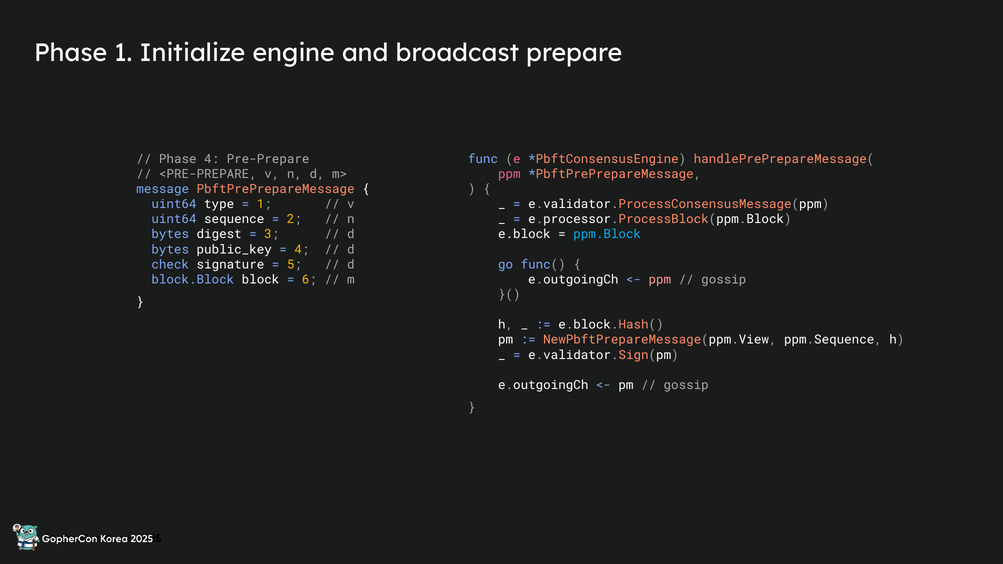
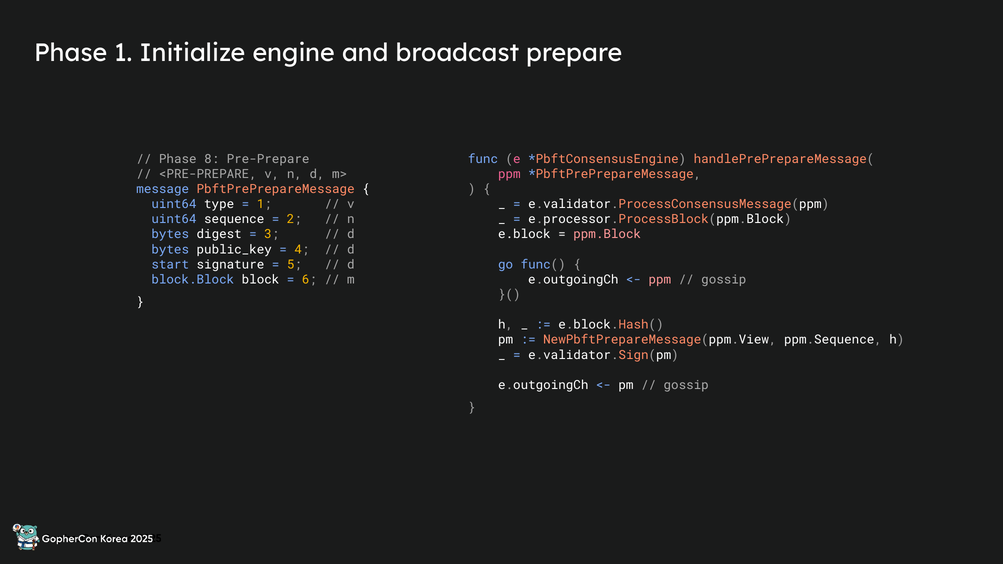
Phase 4: 4 -> 8 (212, 159)
ppm.Block colour: light blue -> pink (607, 234)
check: check -> start (170, 265)
